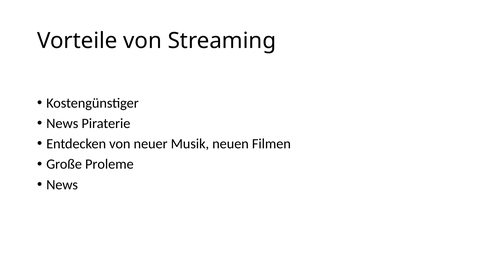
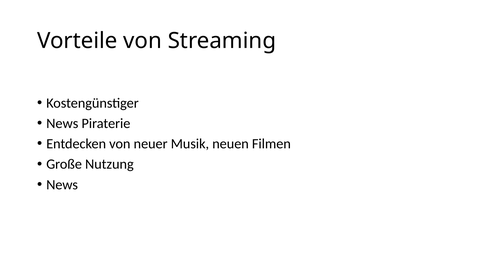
Proleme: Proleme -> Nutzung (109, 164)
